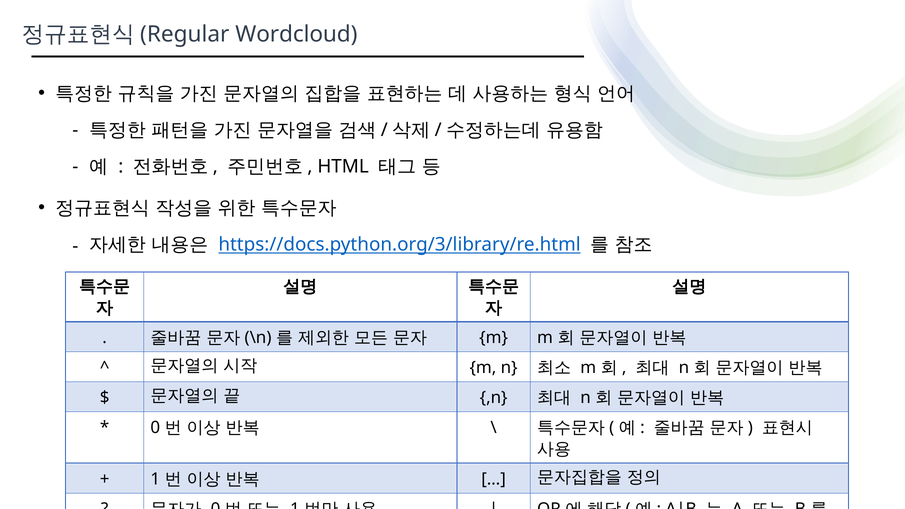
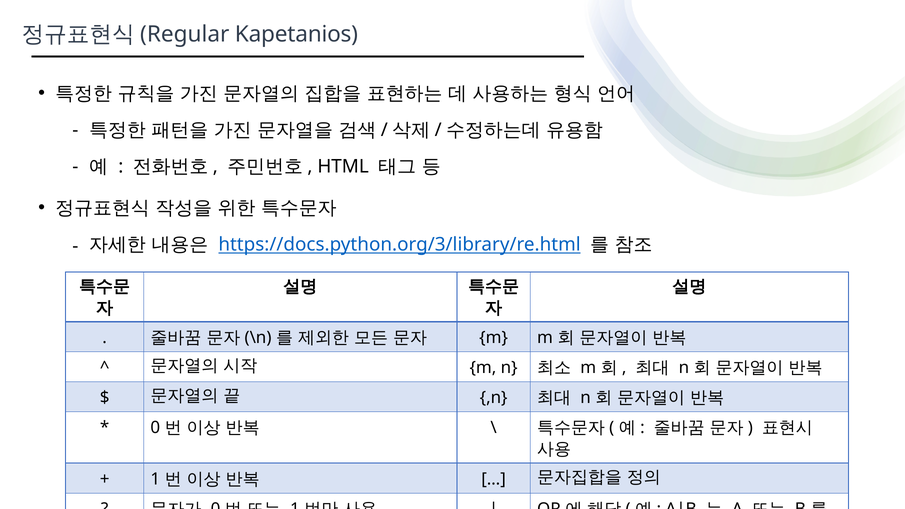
Wordcloud: Wordcloud -> Kapetanios (296, 34)
